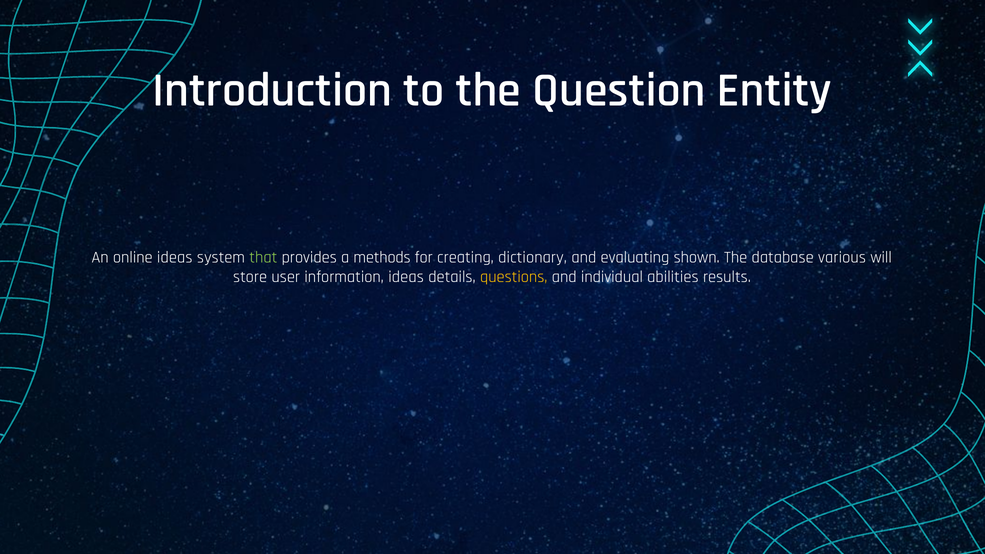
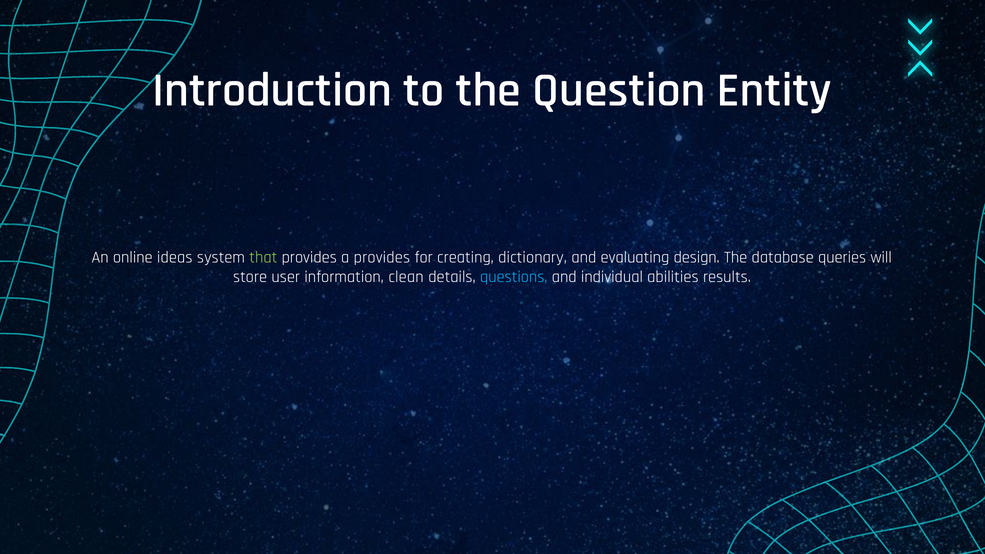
a methods: methods -> provides (382, 257)
shown: shown -> design (697, 257)
various: various -> queries (842, 257)
information ideas: ideas -> clean (406, 277)
questions colour: yellow -> light blue (514, 277)
